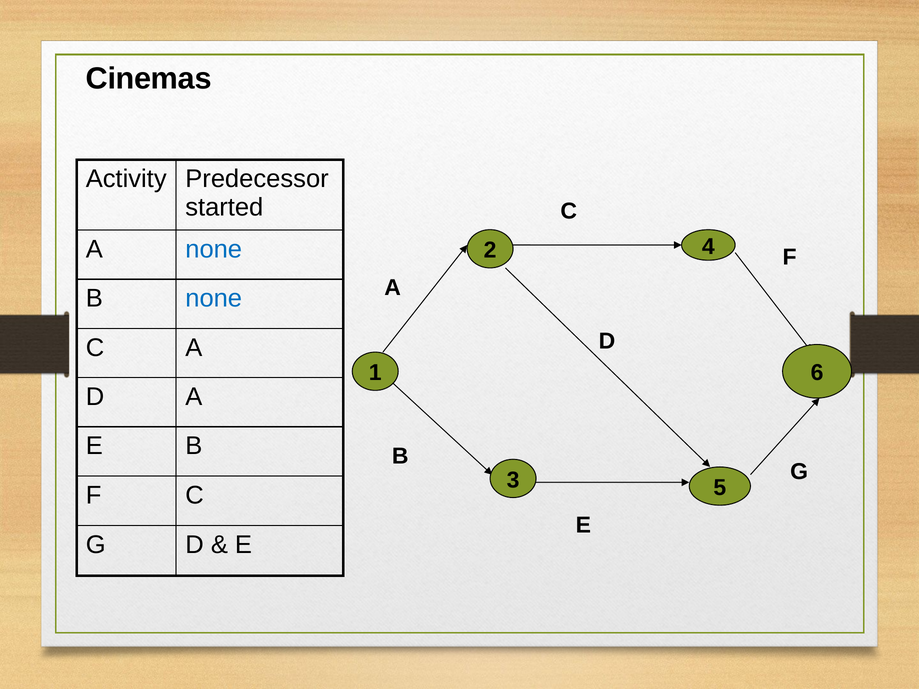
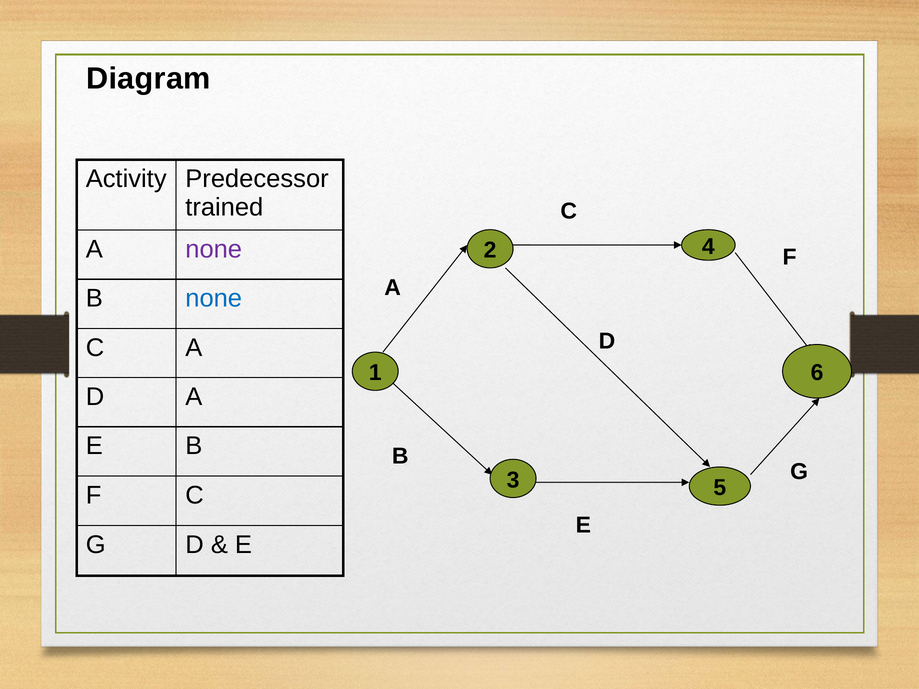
Cinemas: Cinemas -> Diagram (148, 79)
started: started -> trained (224, 207)
none colour: blue -> purple (214, 250)
